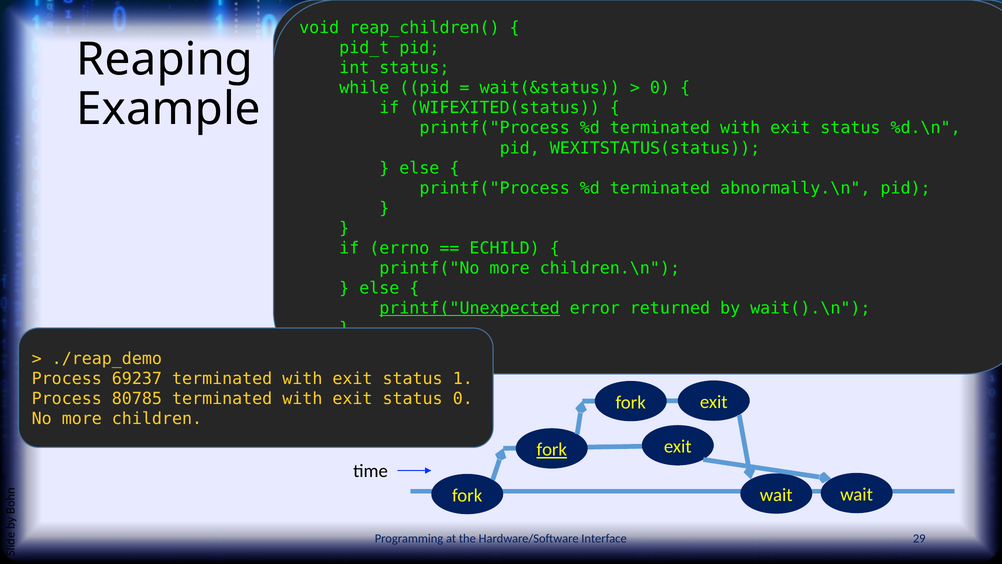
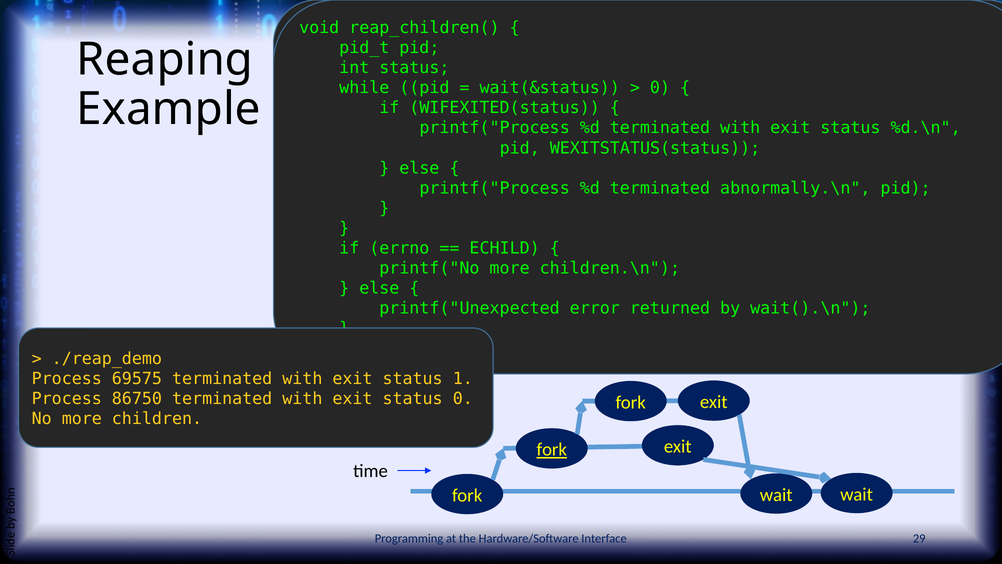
printf("Unexpected underline: present -> none (470, 308)
69237: 69237 -> 69575 (137, 379)
80785: 80785 -> 86750 (137, 399)
